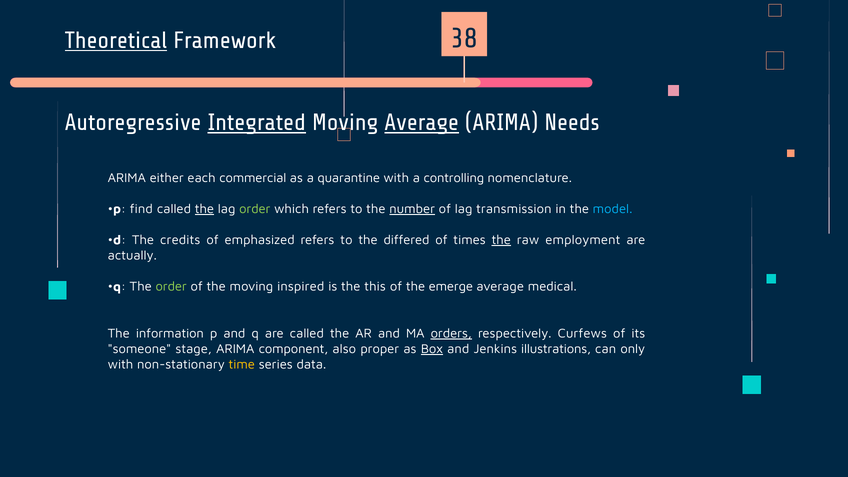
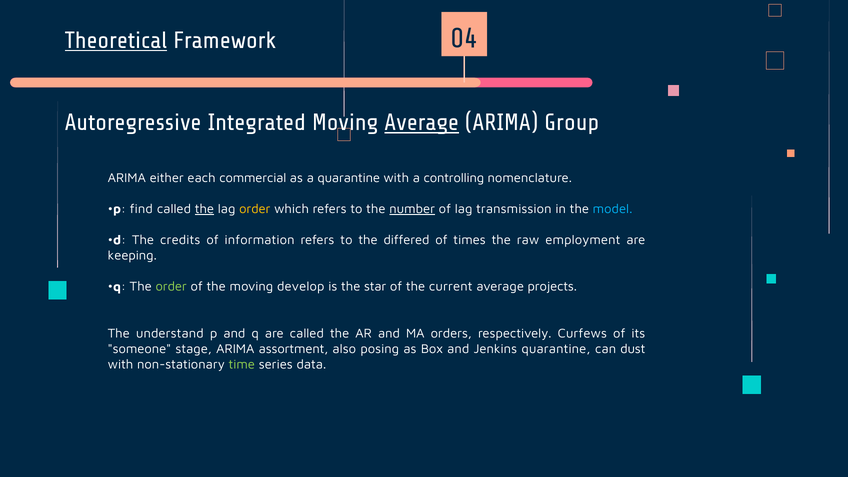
38: 38 -> 04 (464, 38)
Integrated underline: present -> none (257, 123)
Needs: Needs -> Group (572, 123)
order colour: light green -> yellow (255, 209)
emphasized: emphasized -> information (260, 240)
the underline: present -> none (501, 240)
actually: actually -> keeping (132, 256)
inspired: inspired -> develop (301, 287)
this: this -> star (375, 287)
emerge: emerge -> current (451, 287)
medical: medical -> projects (552, 287)
information: information -> understand (170, 333)
orders underline: present -> none (451, 333)
component: component -> assortment (294, 349)
proper: proper -> posing (380, 349)
Box underline: present -> none (432, 349)
Jenkins illustrations: illustrations -> quarantine (556, 349)
only: only -> dust (633, 349)
time colour: yellow -> light green (242, 364)
